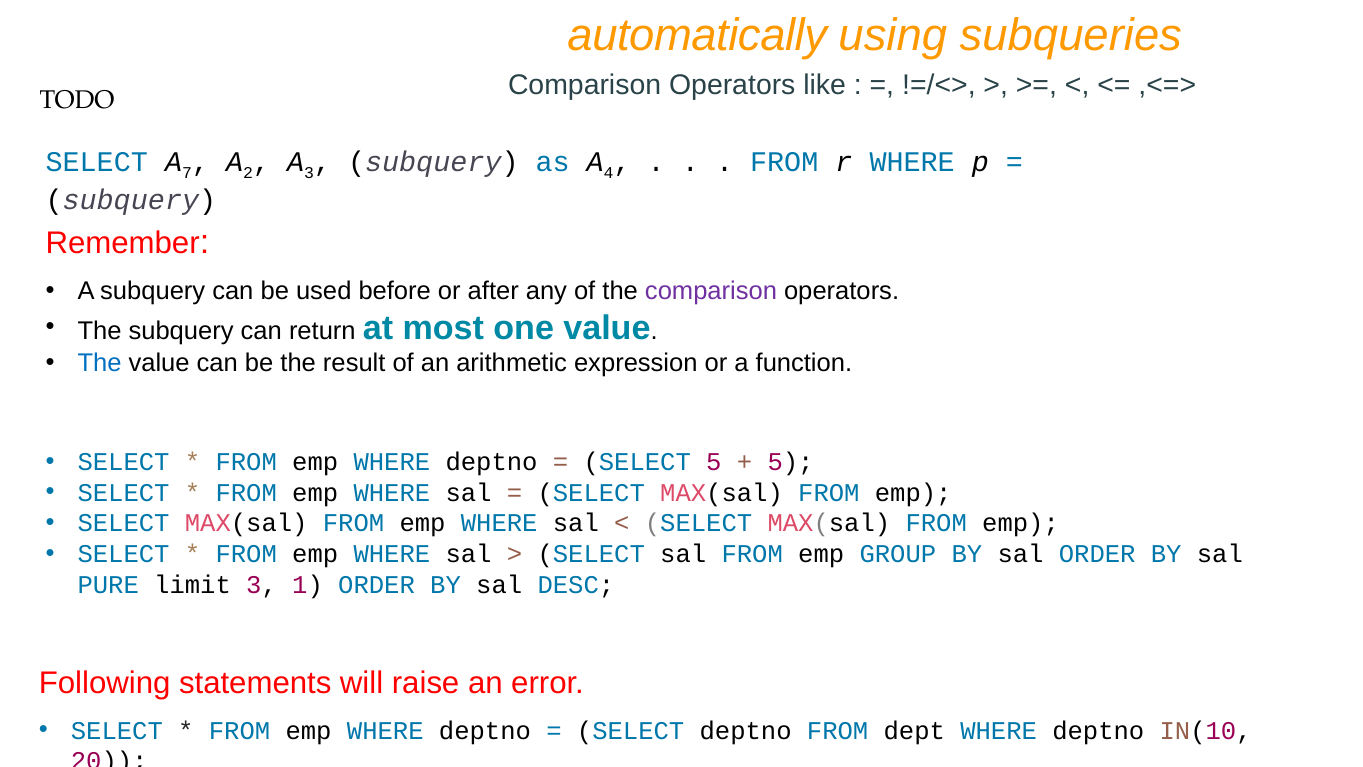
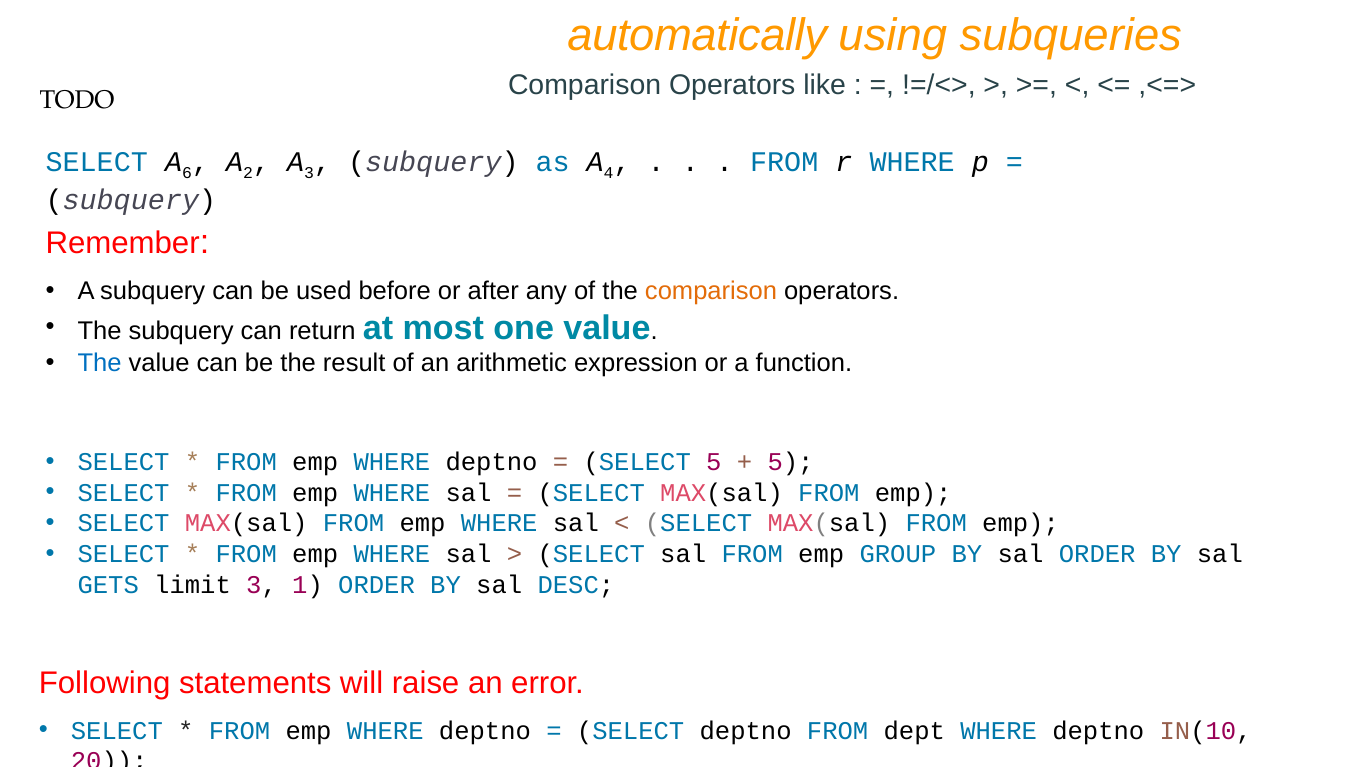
7: 7 -> 6 (187, 173)
comparison colour: purple -> orange (711, 291)
PURE: PURE -> GETS (108, 585)
